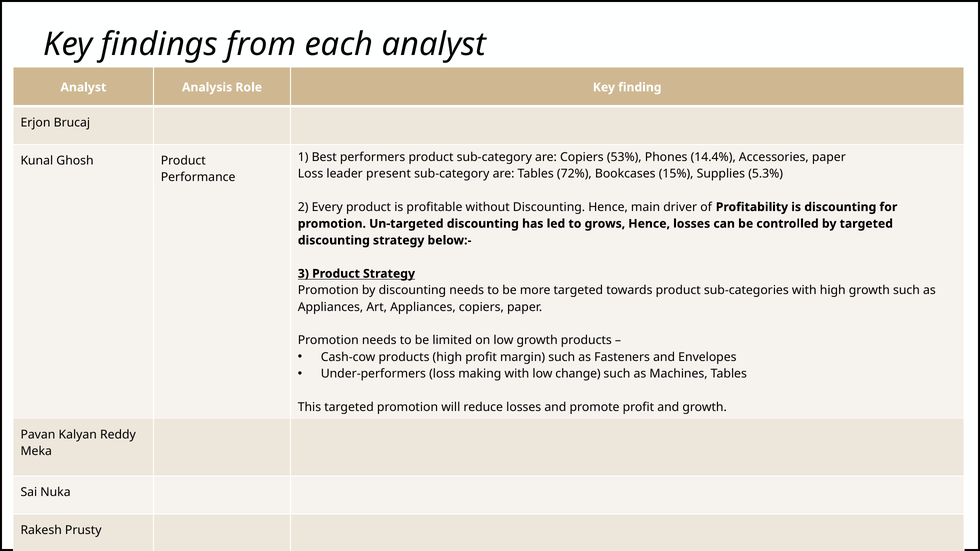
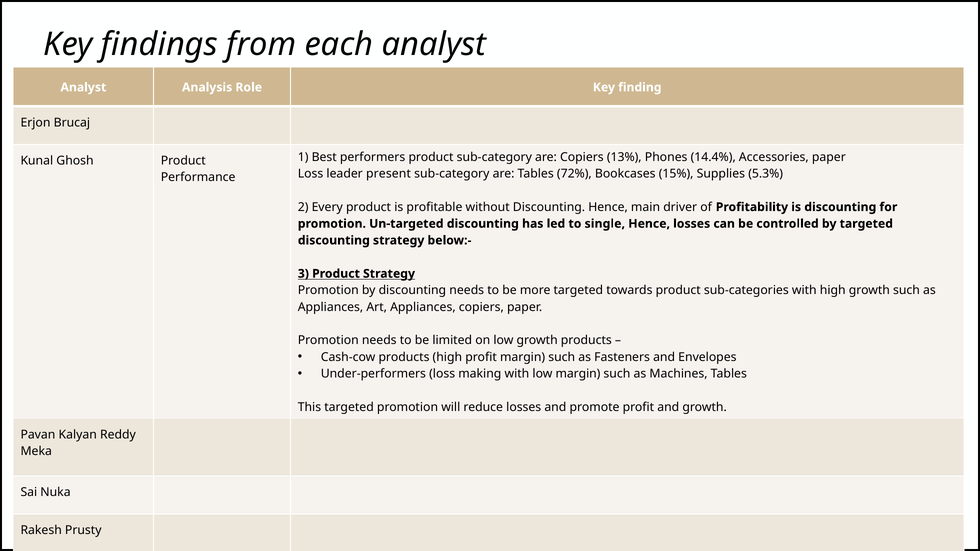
53%: 53% -> 13% (624, 157)
grows: grows -> single (605, 224)
low change: change -> margin (578, 374)
